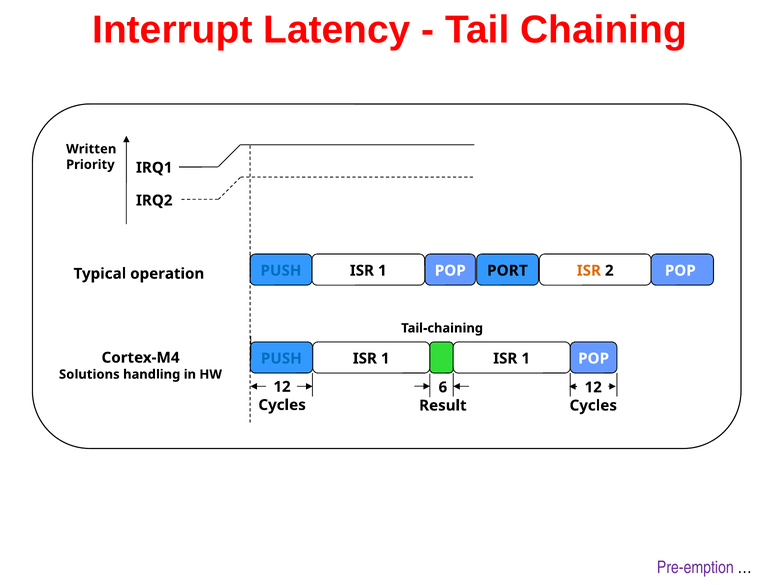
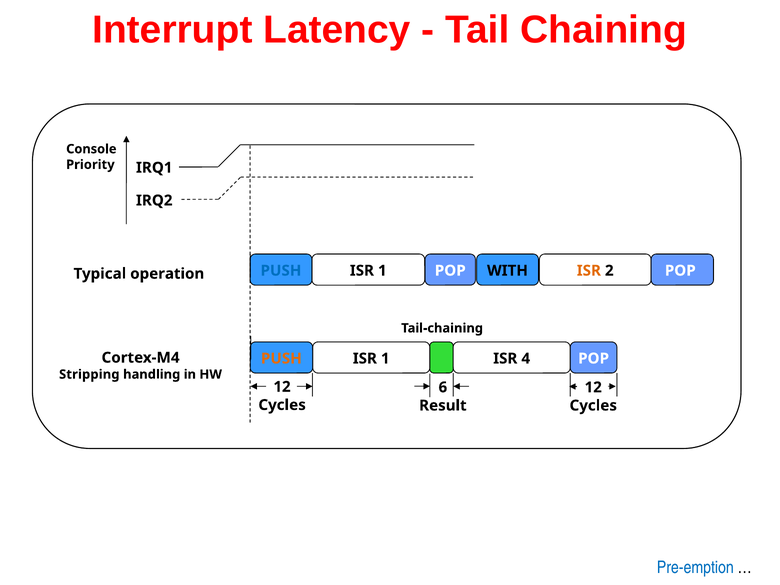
Written: Written -> Console (91, 149)
PORT: PORT -> WITH (507, 271)
PUSH colour: blue -> orange (281, 359)
1: 1 -> 4 (526, 359)
Solutions: Solutions -> Stripping (89, 374)
Pre-emption colour: purple -> blue (695, 567)
